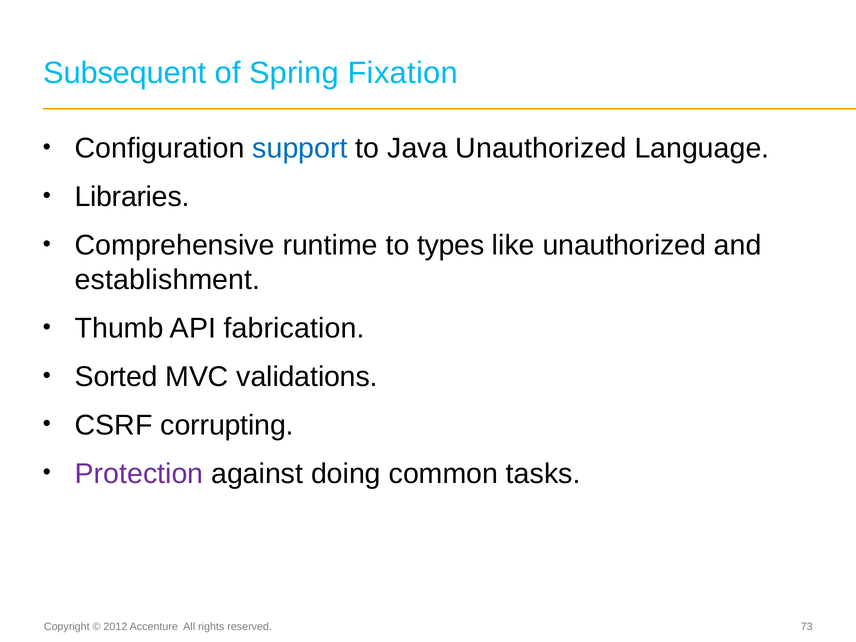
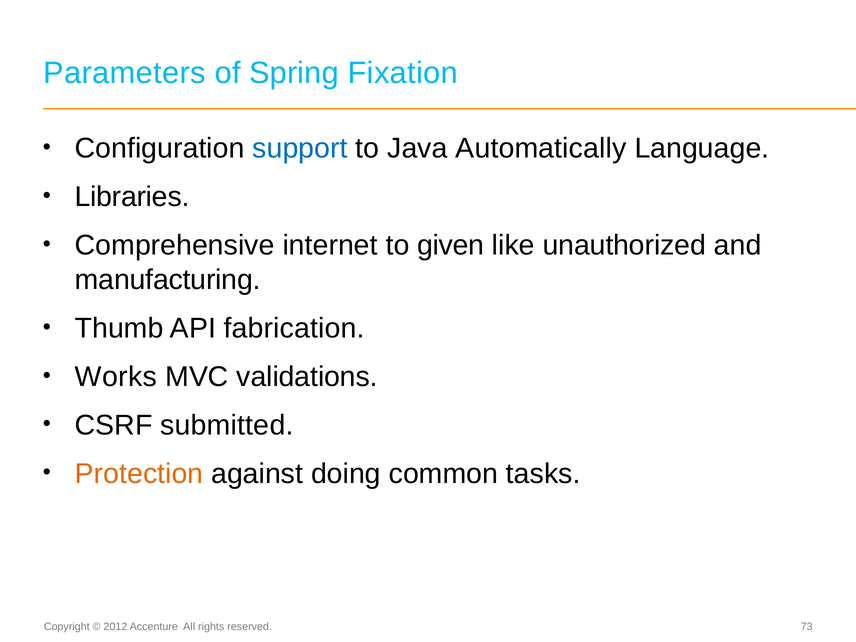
Subsequent: Subsequent -> Parameters (125, 73)
Java Unauthorized: Unauthorized -> Automatically (541, 148)
runtime: runtime -> internet (330, 245)
types: types -> given (451, 245)
establishment: establishment -> manufacturing (168, 280)
Sorted: Sorted -> Works (116, 377)
corrupting: corrupting -> submitted (227, 425)
Protection colour: purple -> orange (139, 474)
